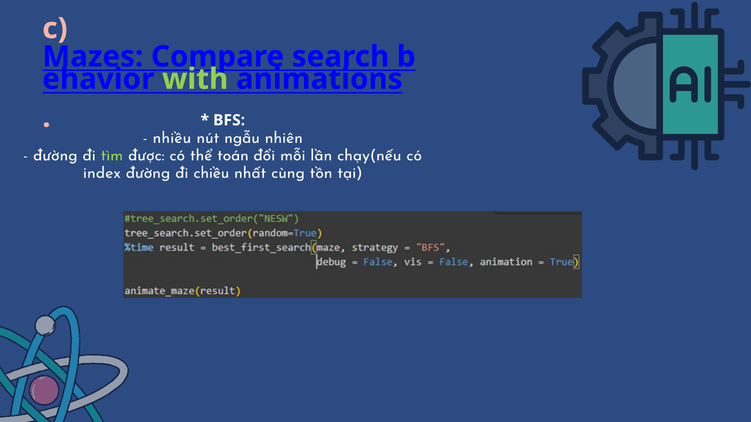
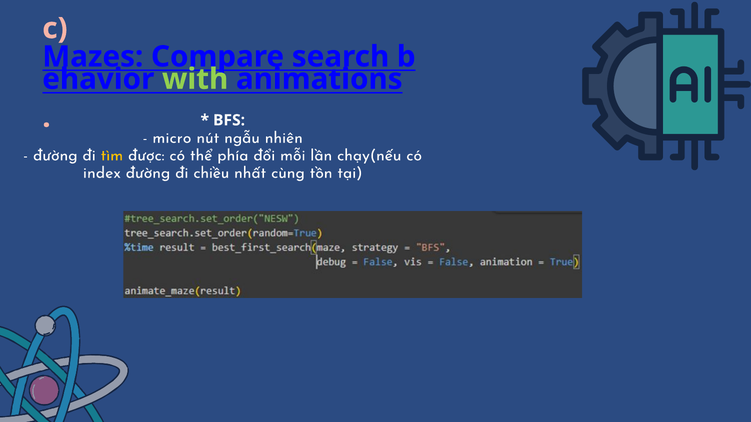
nhiều: nhiều -> micro (172, 138)
tìm colour: light green -> yellow (112, 155)
toán: toán -> phía (233, 155)
